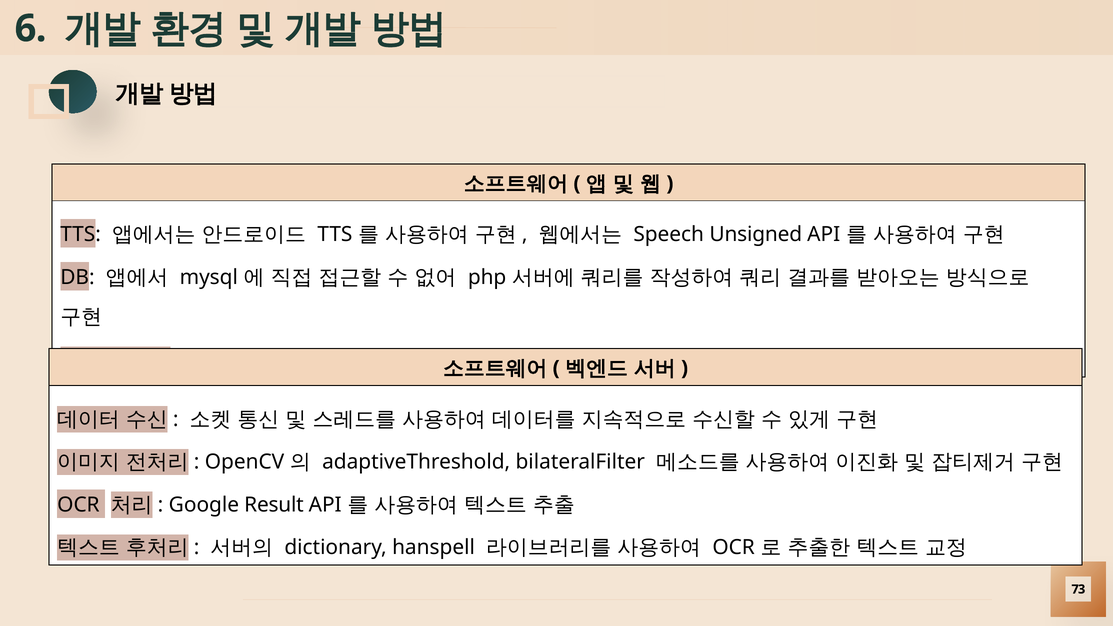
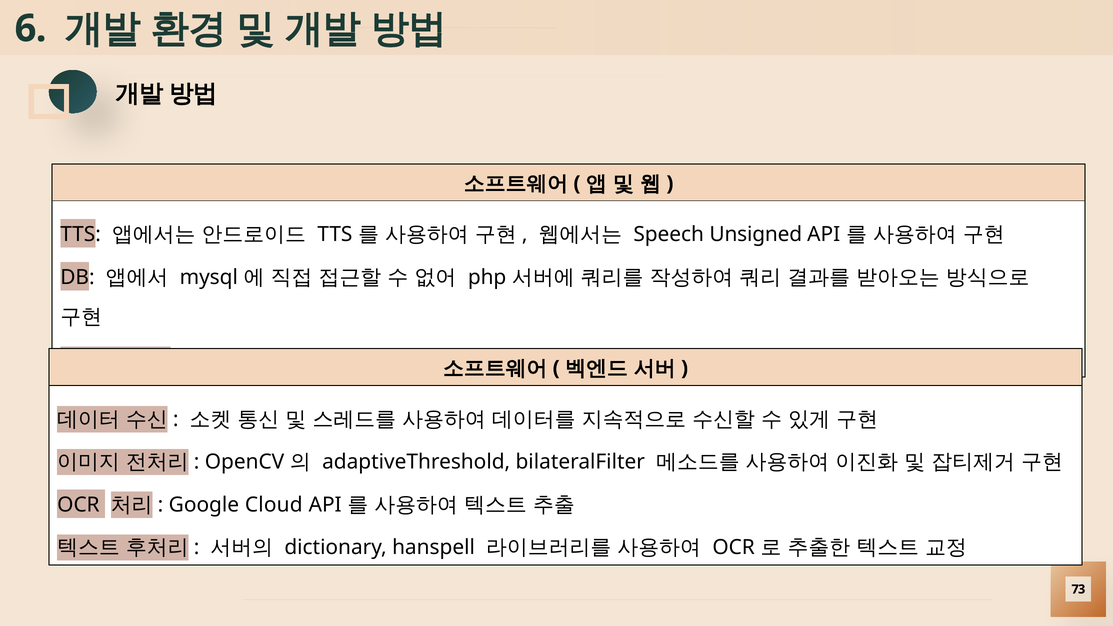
Result: Result -> Cloud (274, 505)
